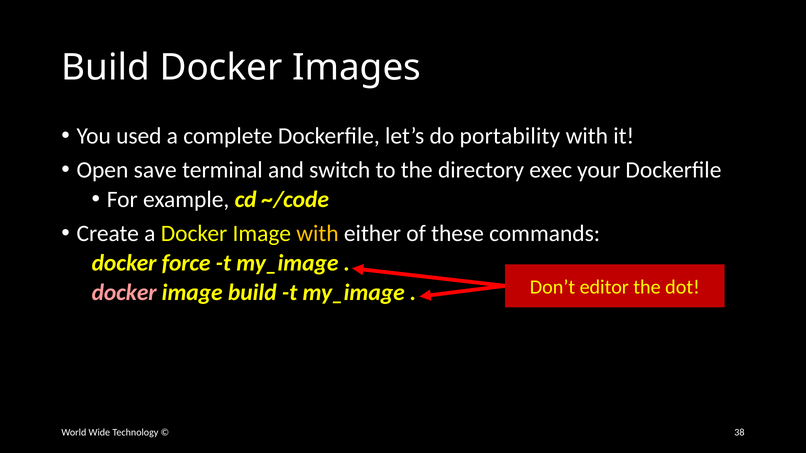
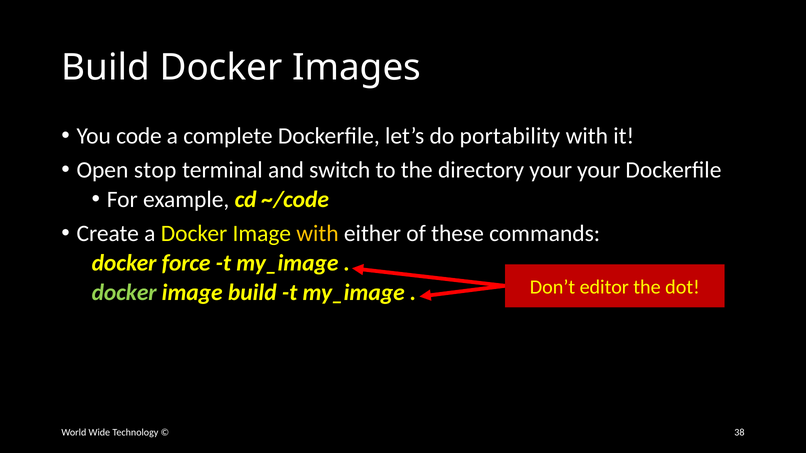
used: used -> code (139, 136)
save: save -> stop (155, 170)
directory exec: exec -> your (551, 170)
docker colour: pink -> light green (124, 293)
